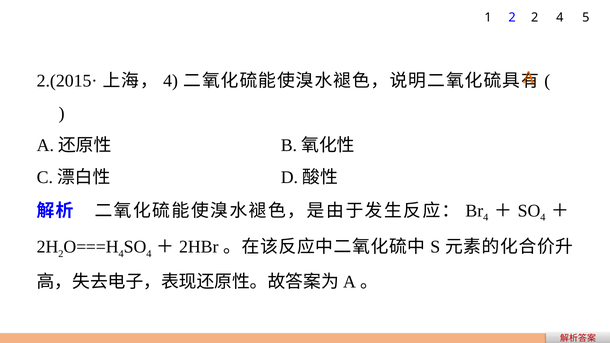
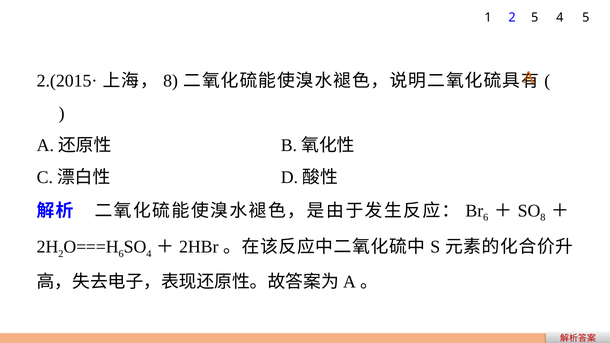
2 2: 2 -> 5 (535, 18)
4: 4 -> 8 (171, 81)
4: 4 -> 6 (486, 218)
4: 4 -> 8 (543, 218)
4: 4 -> 6 (121, 254)
